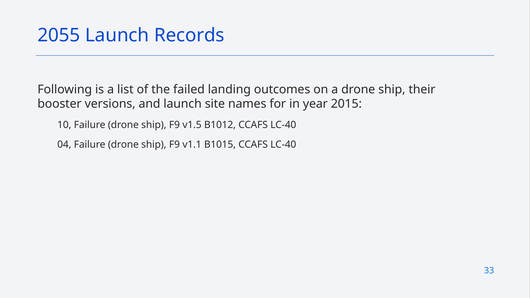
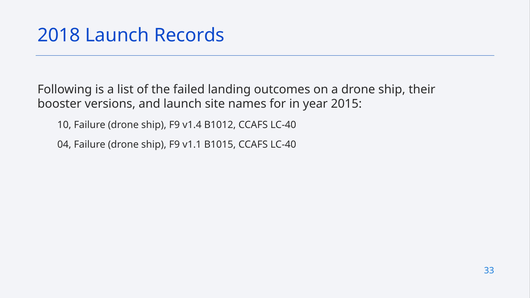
2055: 2055 -> 2018 (59, 35)
v1.5: v1.5 -> v1.4 (192, 125)
